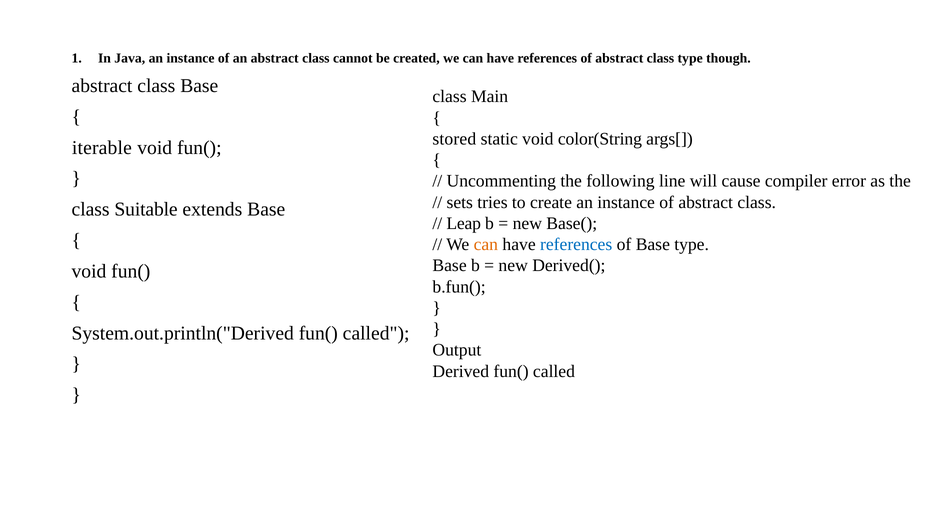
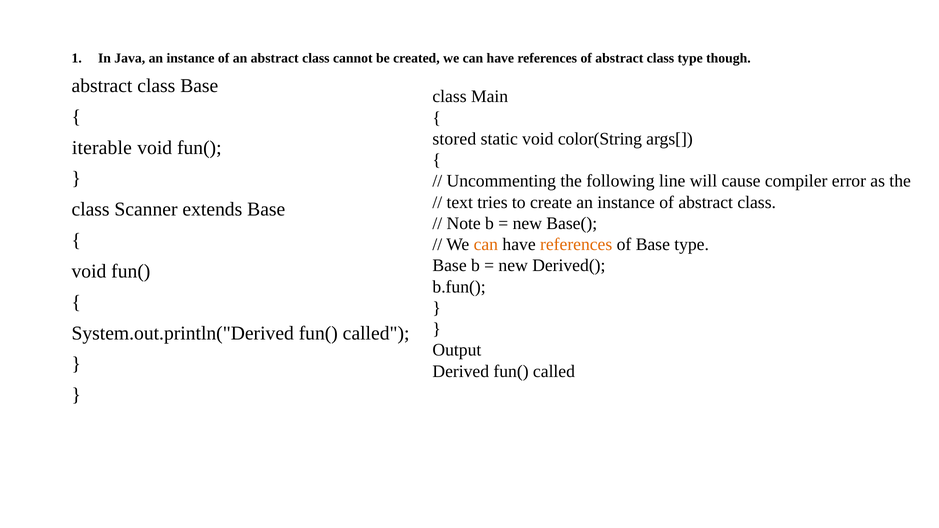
sets: sets -> text (460, 202)
Suitable: Suitable -> Scanner (146, 209)
Leap: Leap -> Note (464, 223)
references colour: blue -> orange (576, 245)
